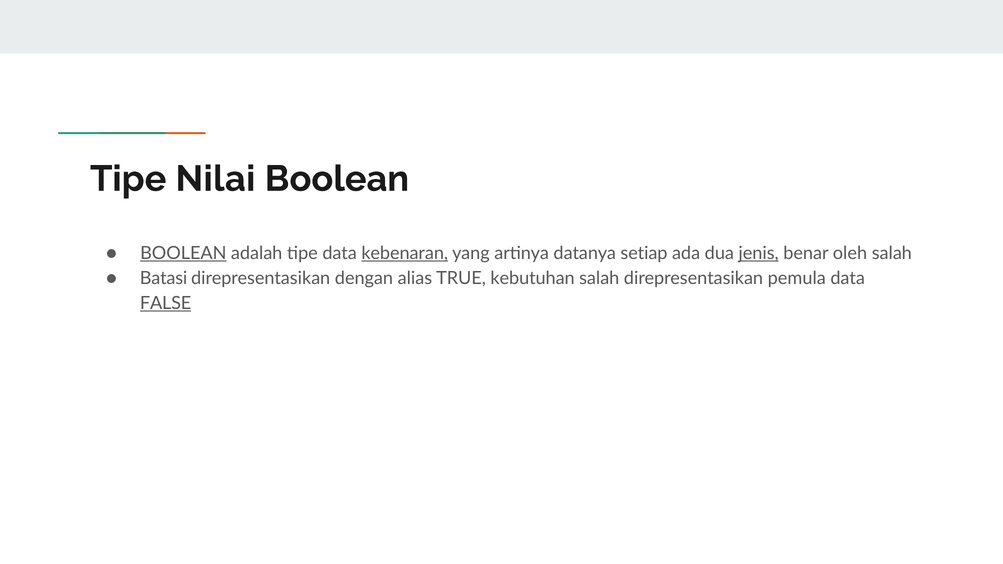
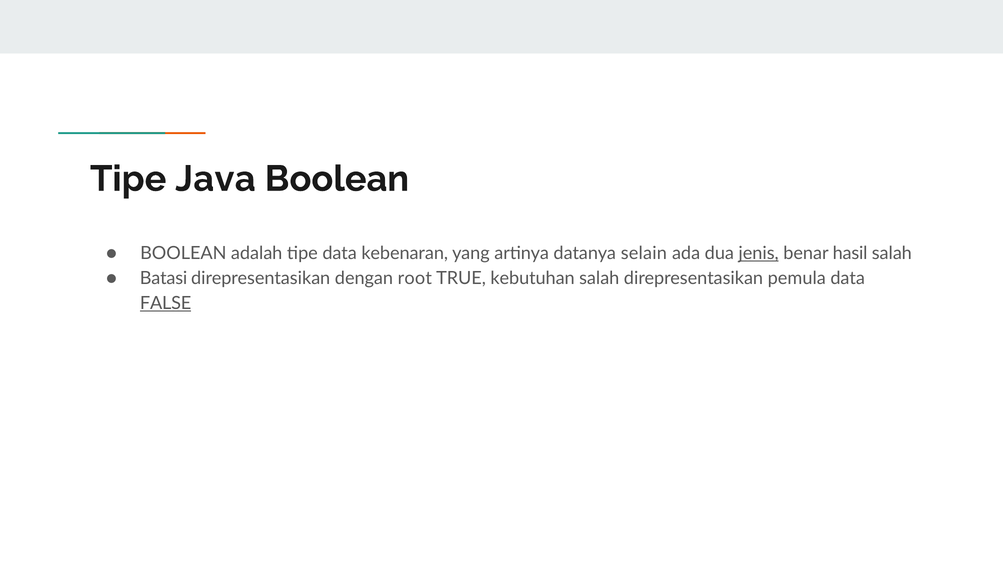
Nilai: Nilai -> Java (215, 179)
BOOLEAN underline: present -> none (183, 253)
kebenaran underline: present -> none (405, 253)
setiap: setiap -> selain (644, 253)
oleh: oleh -> hasil (850, 253)
alias: alias -> root (415, 278)
